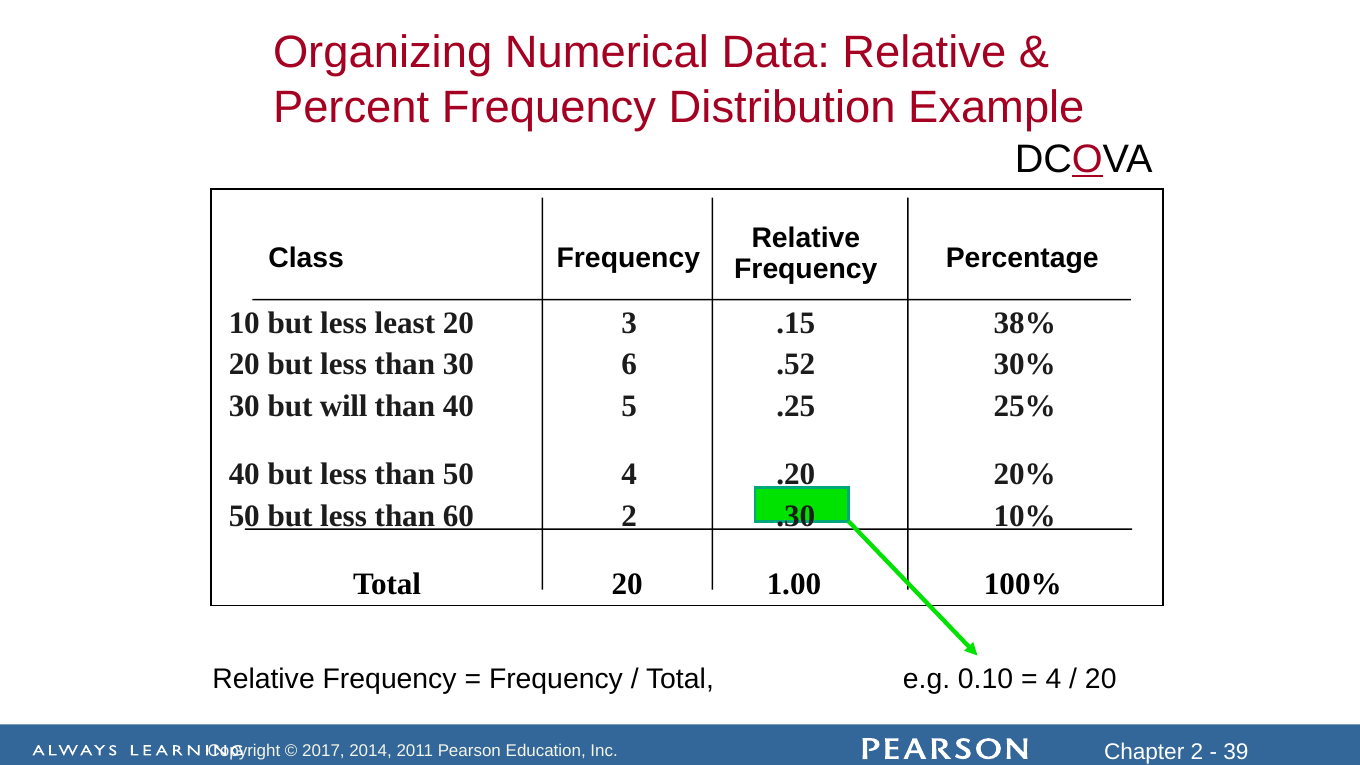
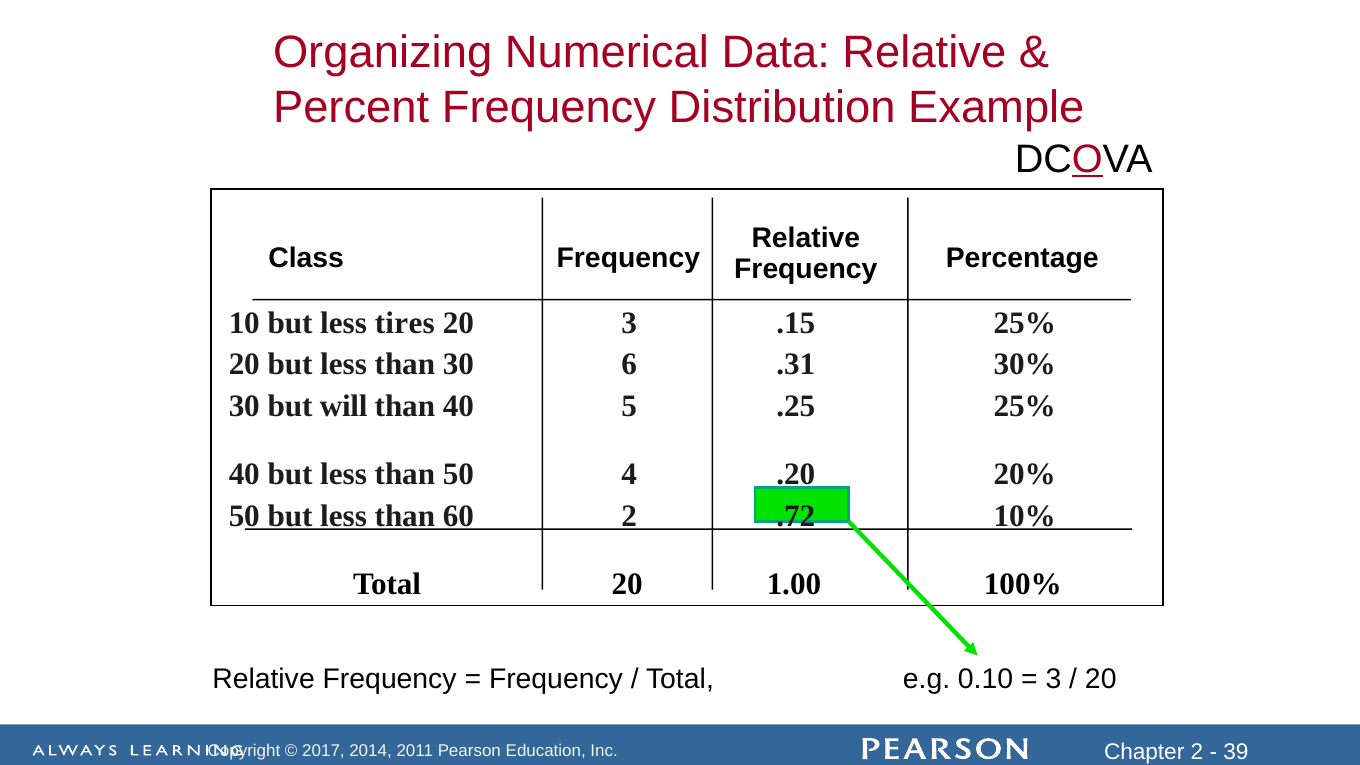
least: least -> tires (405, 323)
.15 38%: 38% -> 25% (1025, 323)
.52: .52 -> .31 (796, 365)
.30: .30 -> .72 (796, 516)
4: 4 -> 3 (1053, 680)
